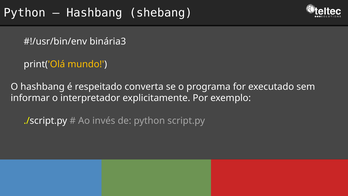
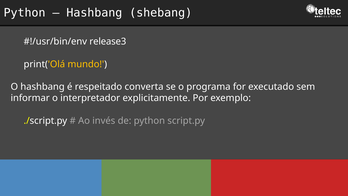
binária3: binária3 -> release3 (108, 41)
